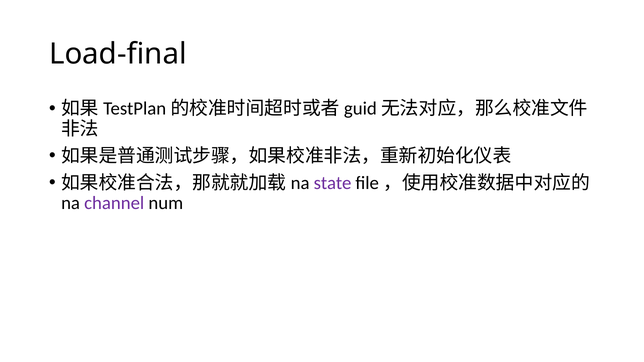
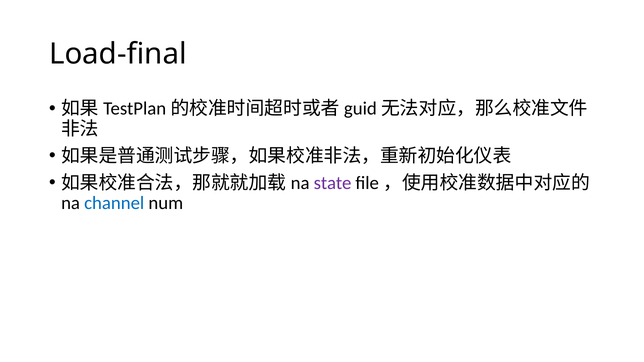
channel colour: purple -> blue (114, 203)
